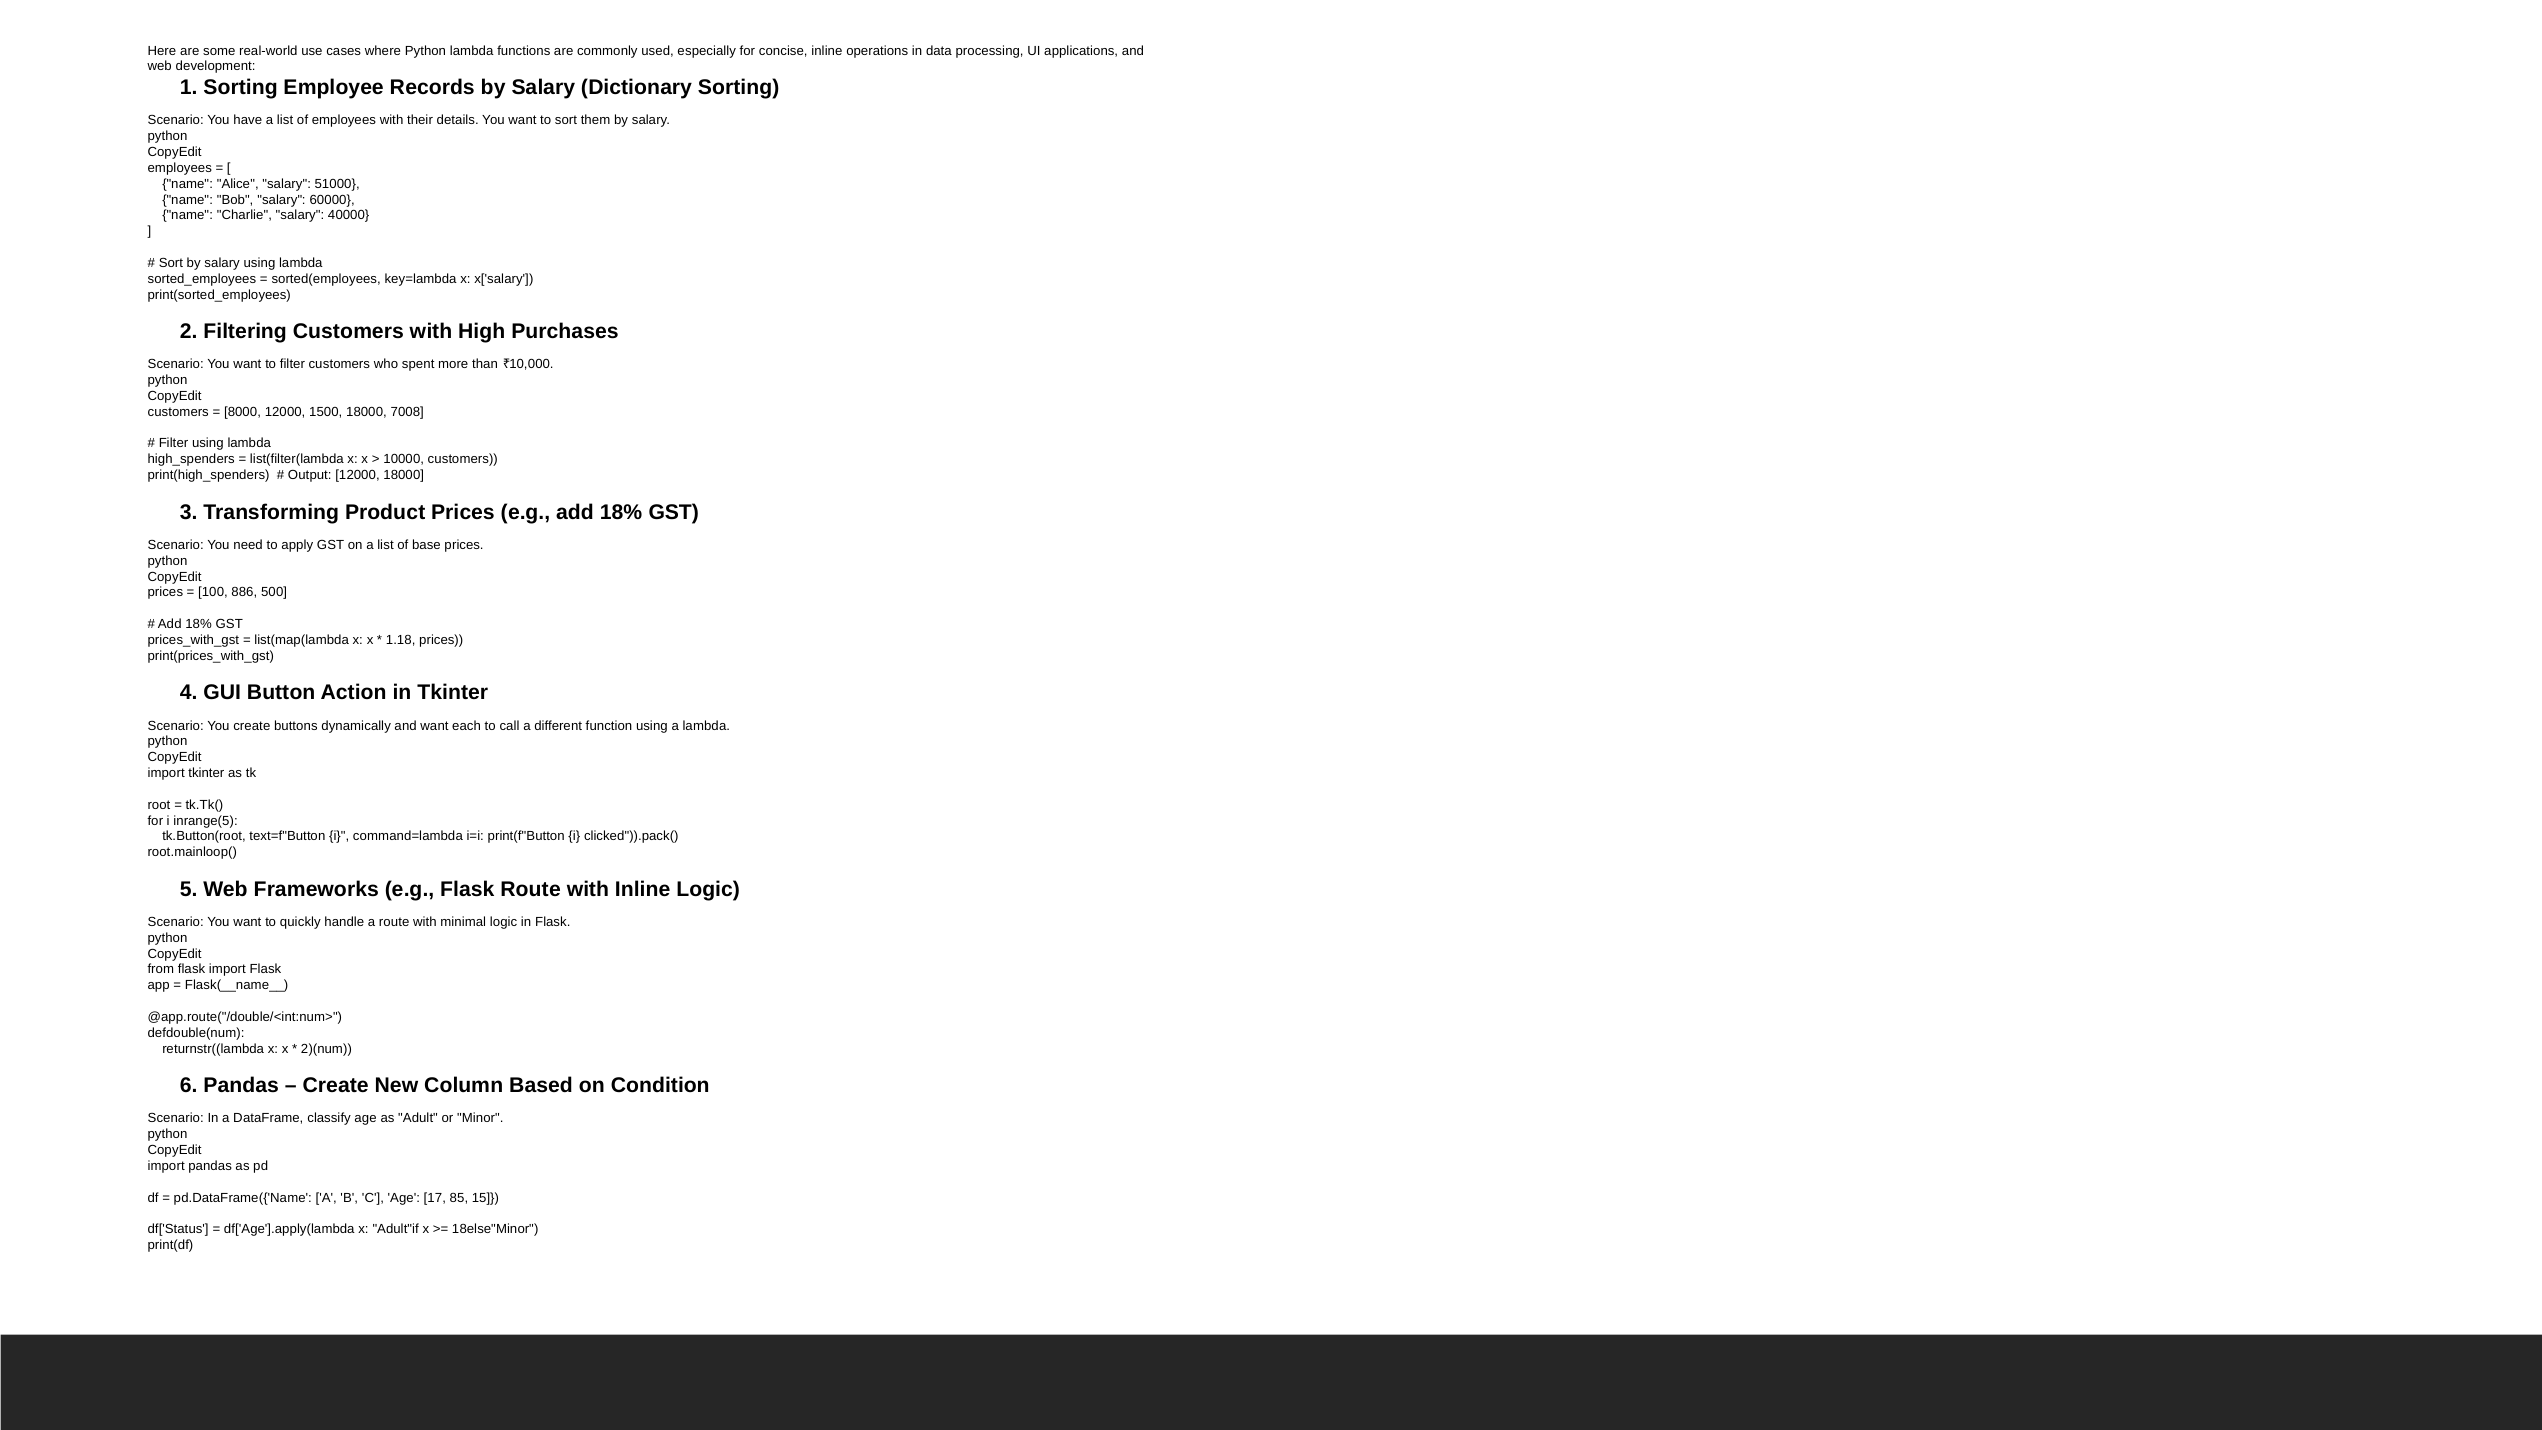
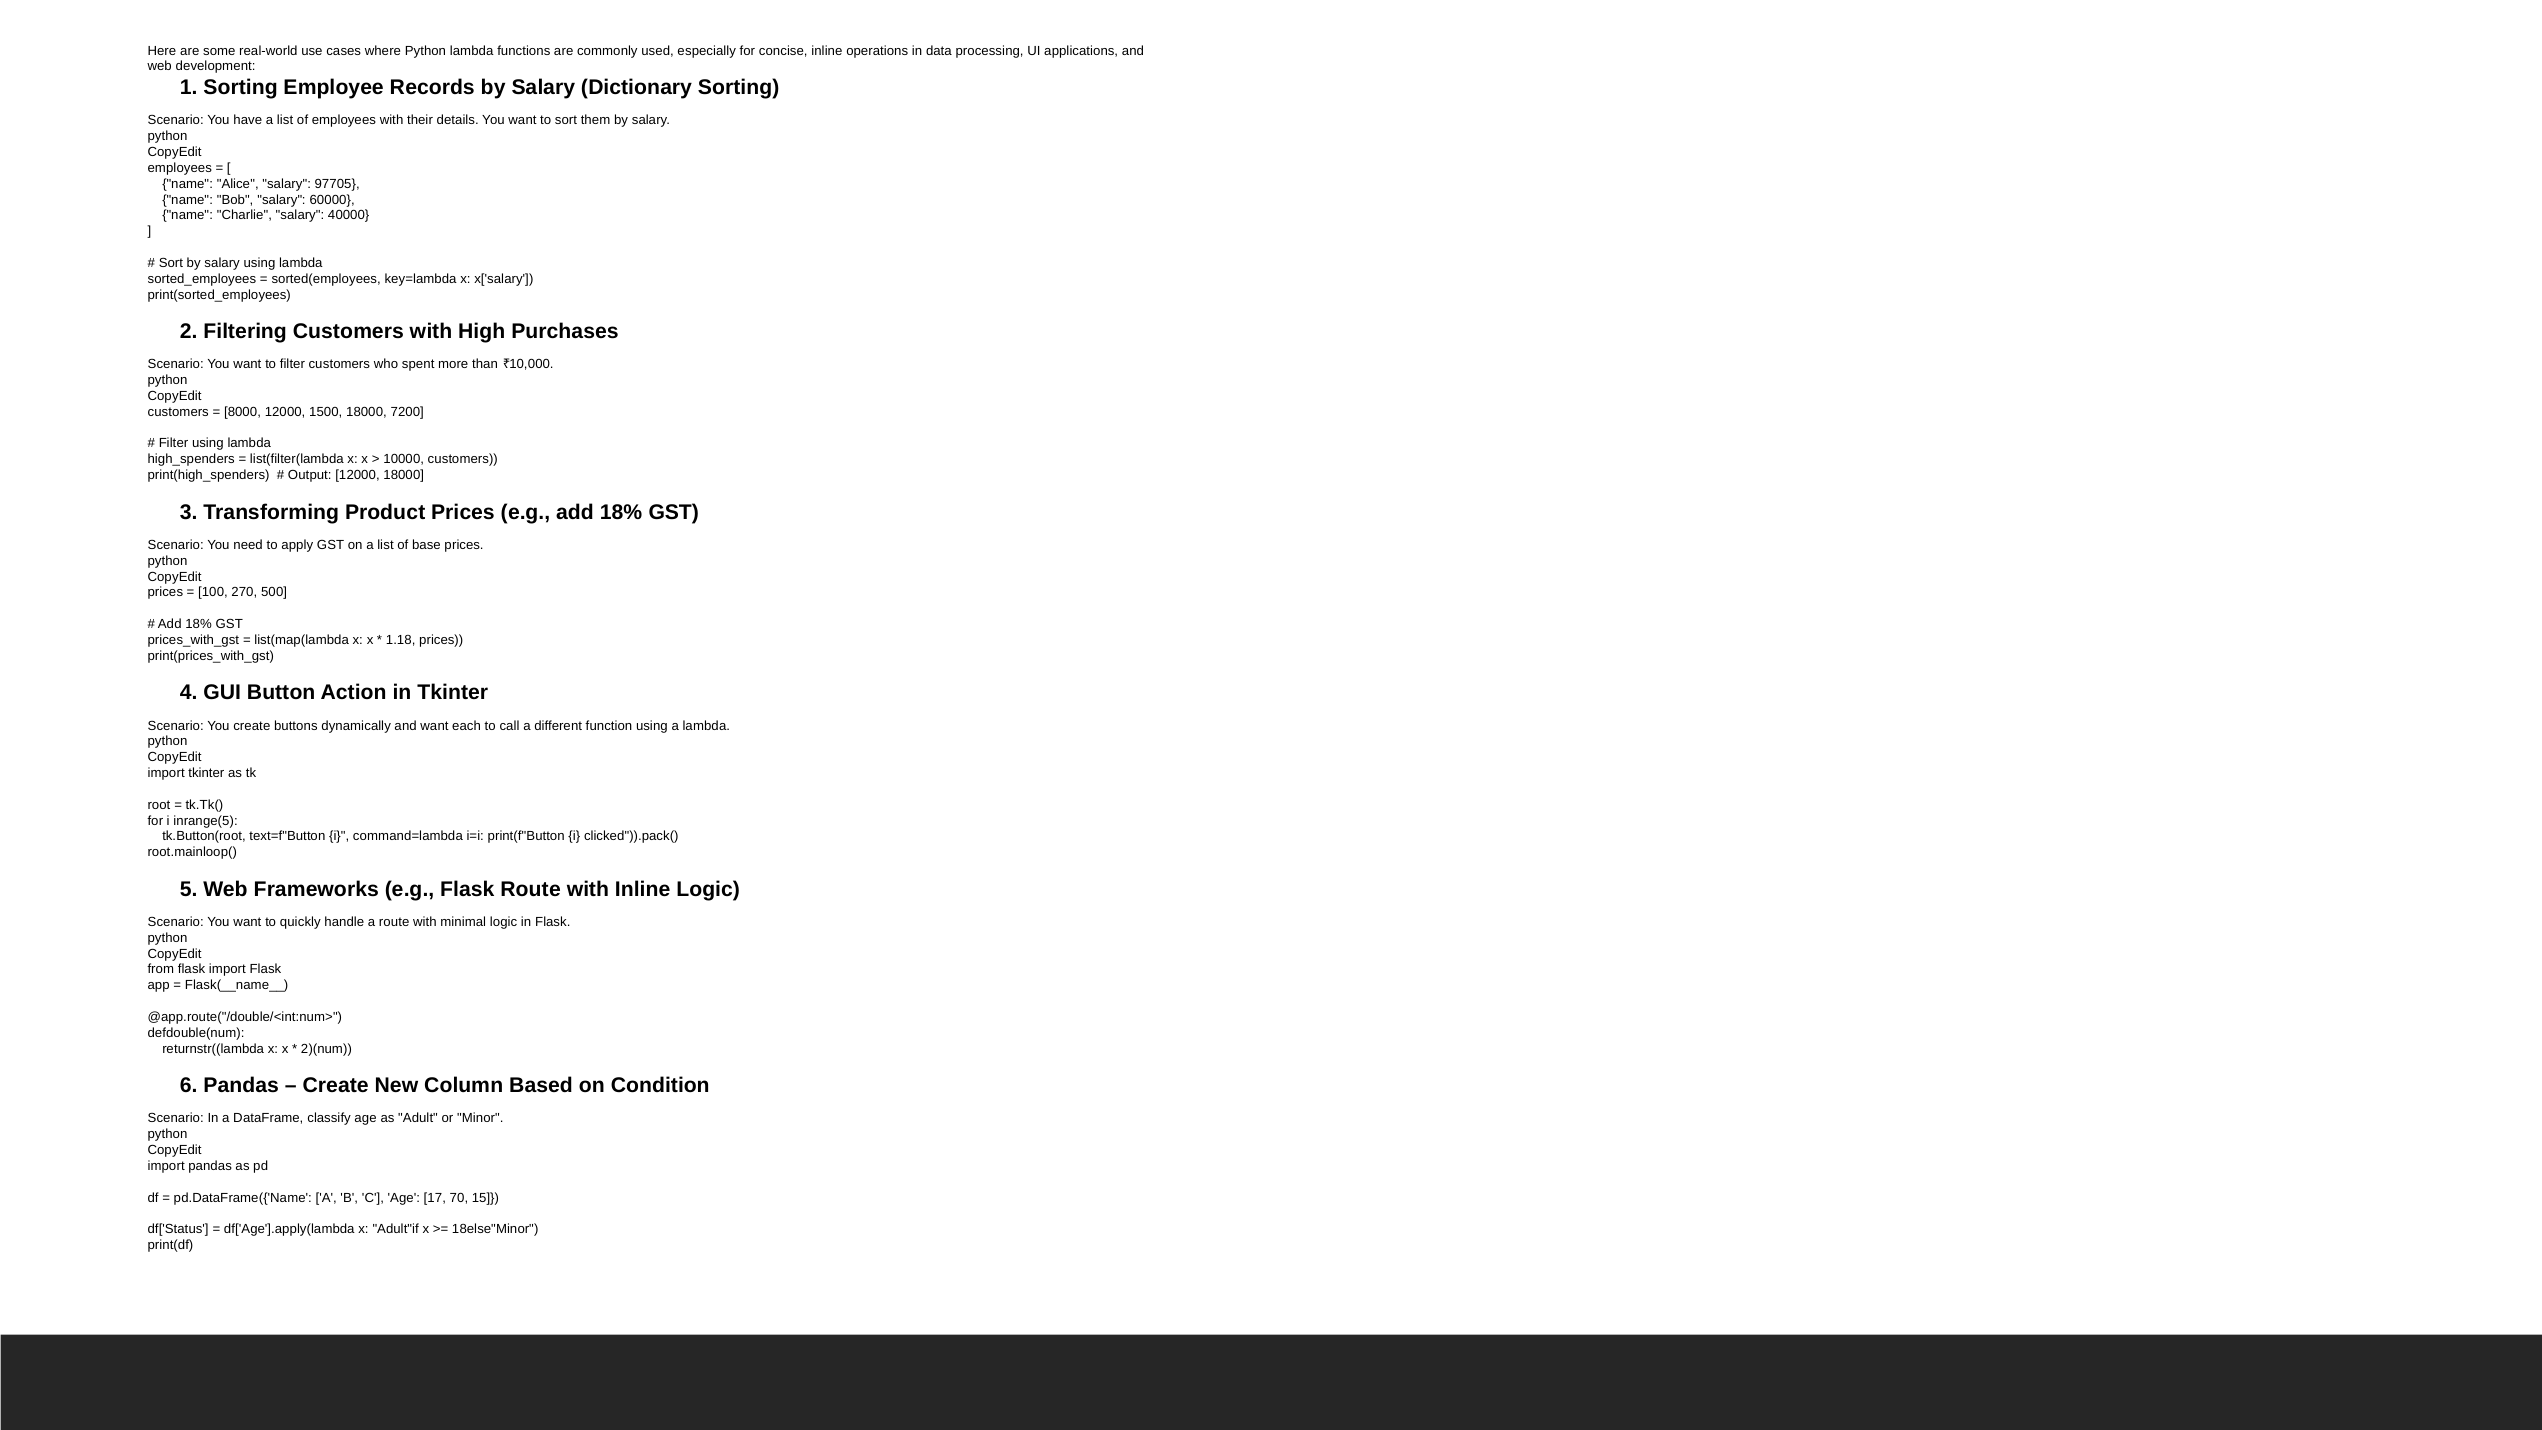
51000: 51000 -> 97705 (337, 184)
7008: 7008 -> 7200 (407, 412)
886: 886 -> 270 (244, 593)
85: 85 -> 70 (459, 1198)
